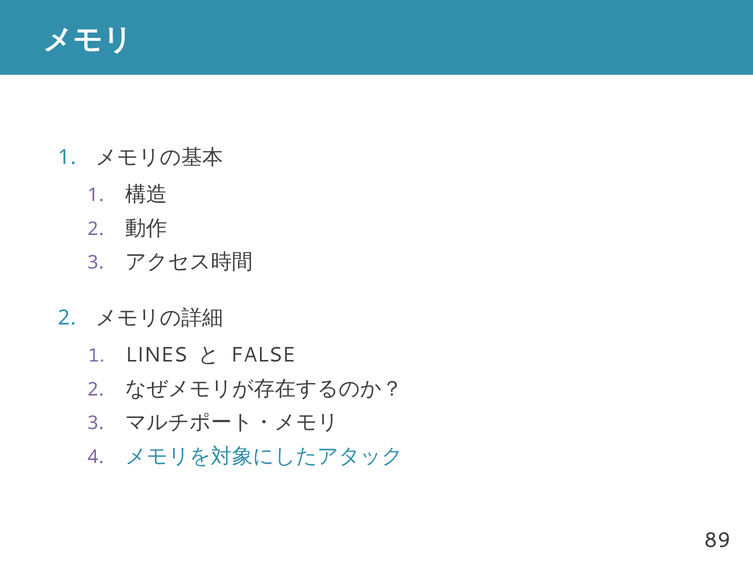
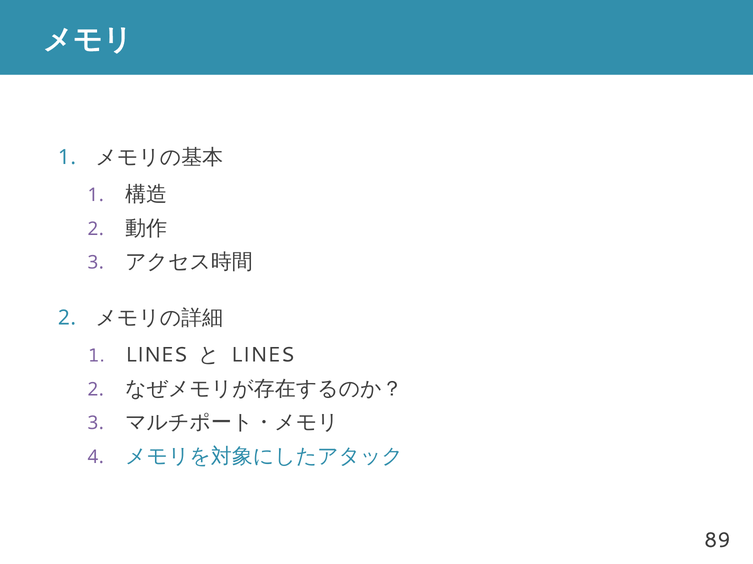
FALSE: FALSE -> LINES (263, 355)
